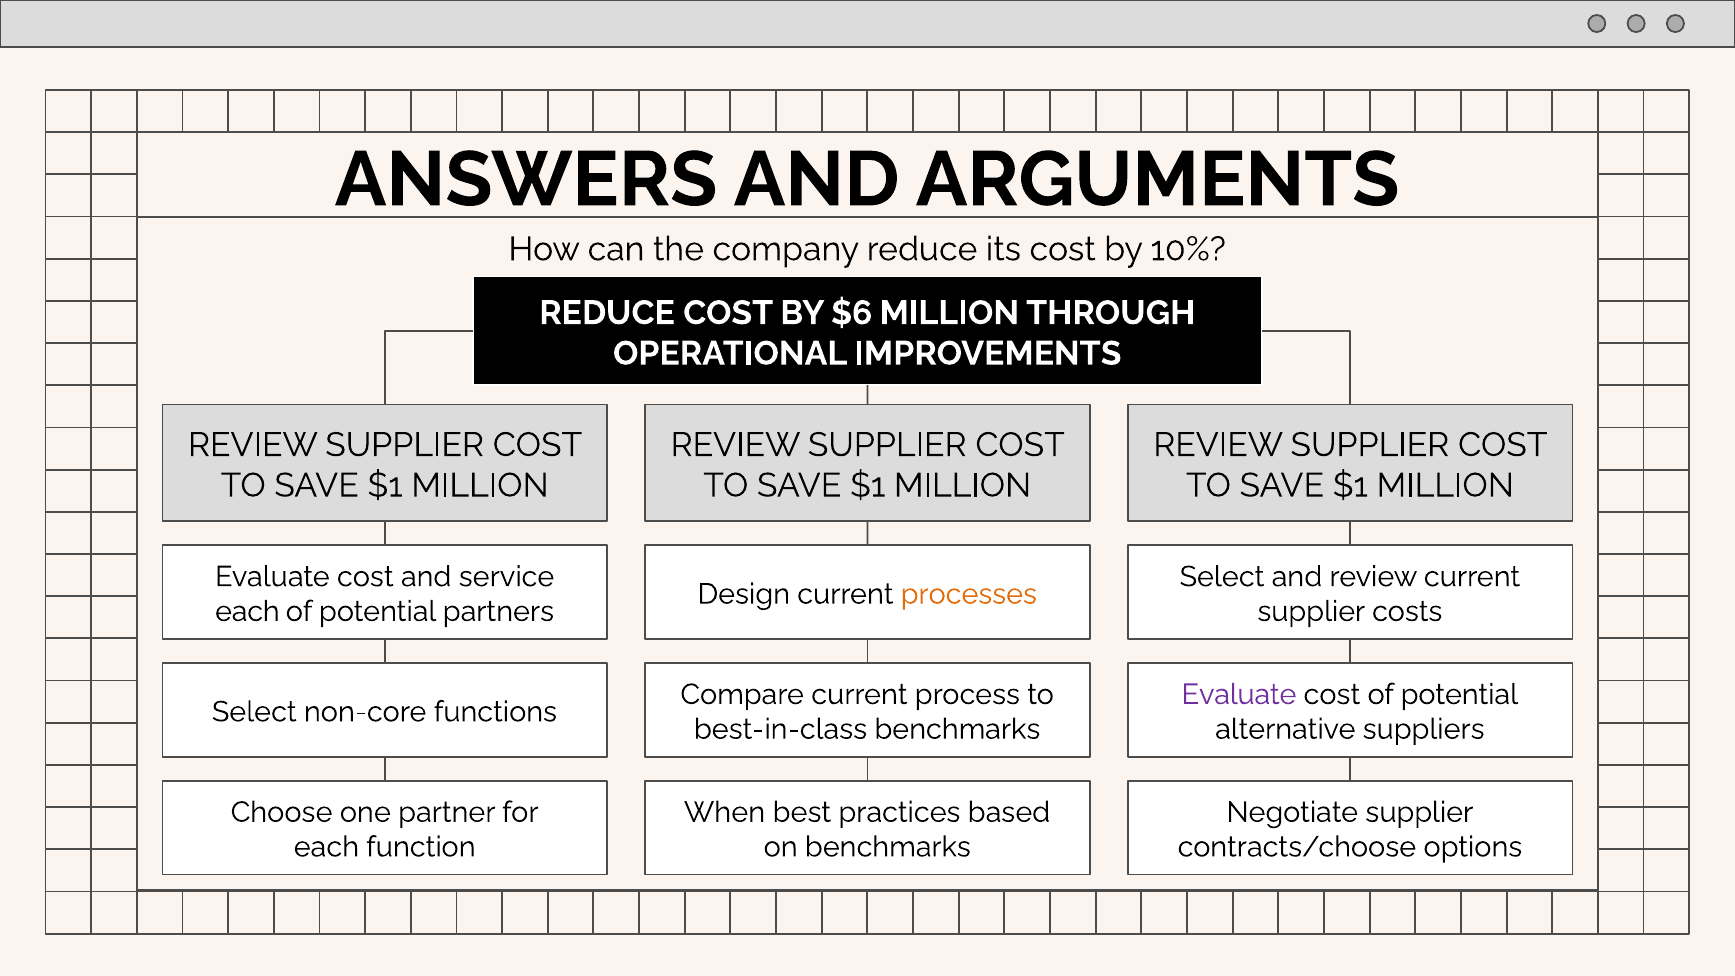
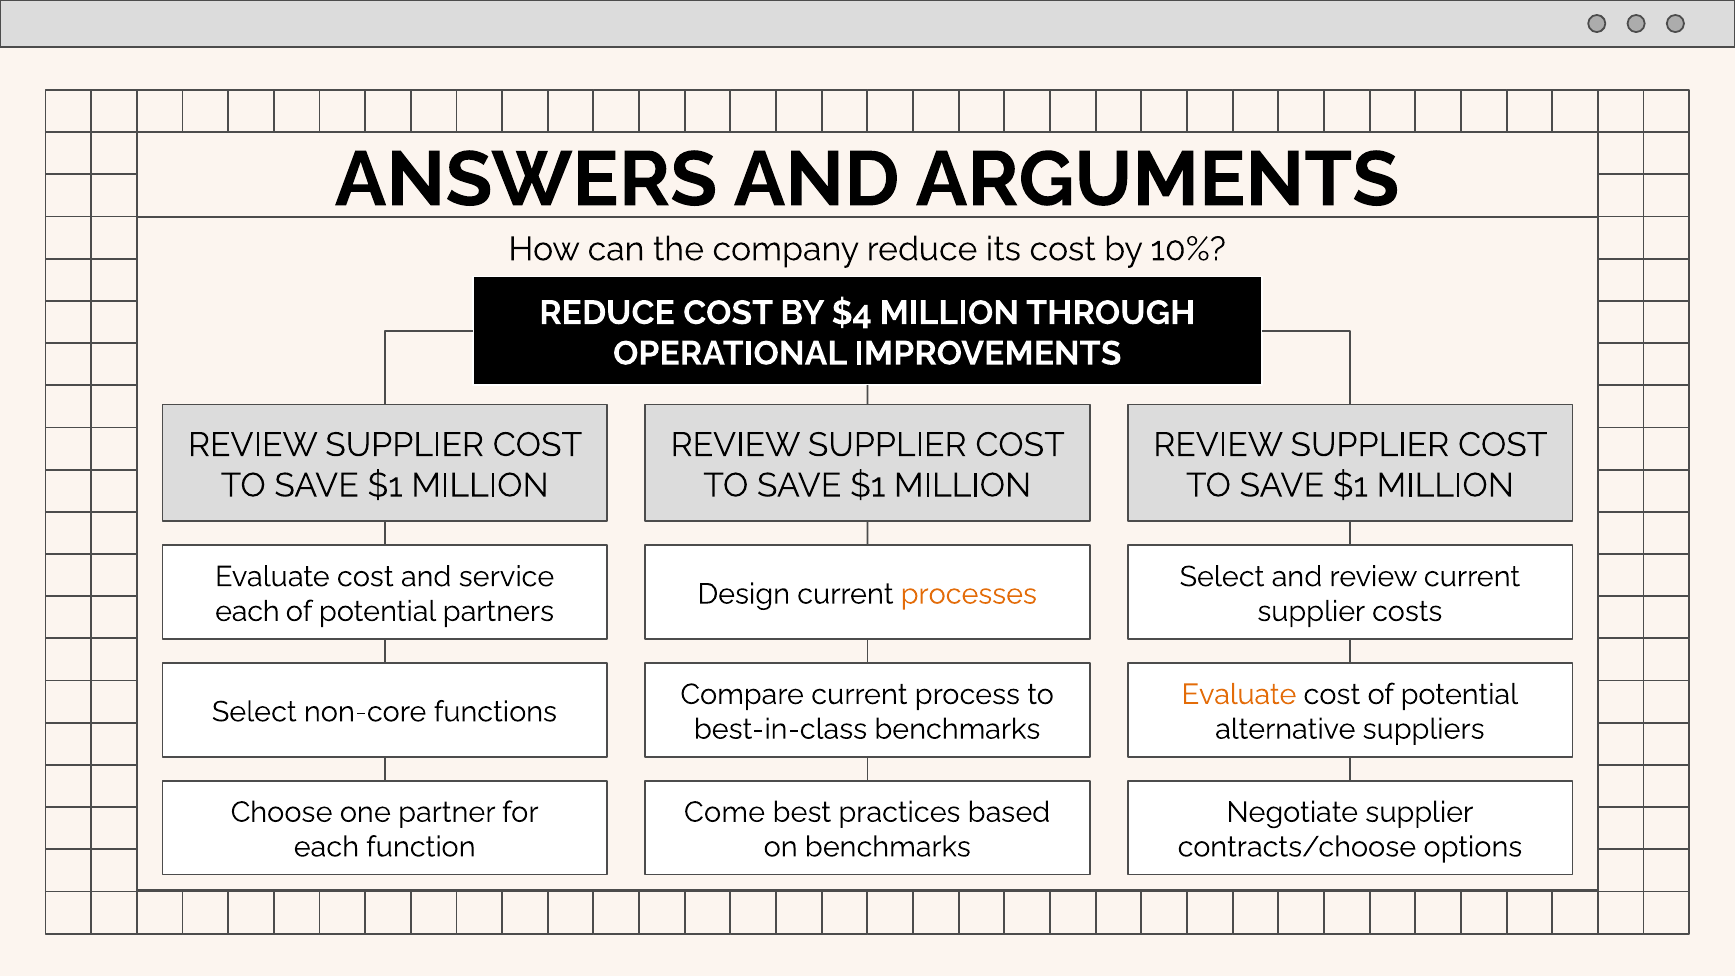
$6: $6 -> $4 (852, 313)
Evaluate colour: purple -> orange (1239, 694)
When: When -> Come (725, 812)
